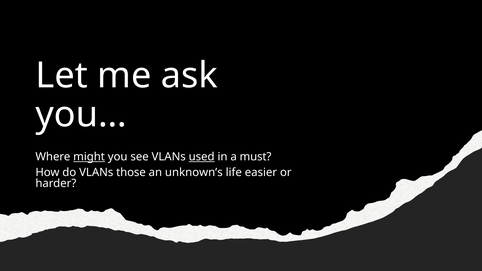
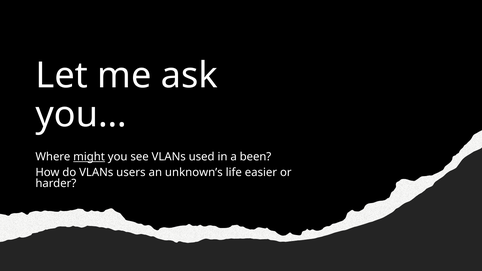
used underline: present -> none (202, 157)
must: must -> been (255, 157)
those: those -> users (131, 172)
